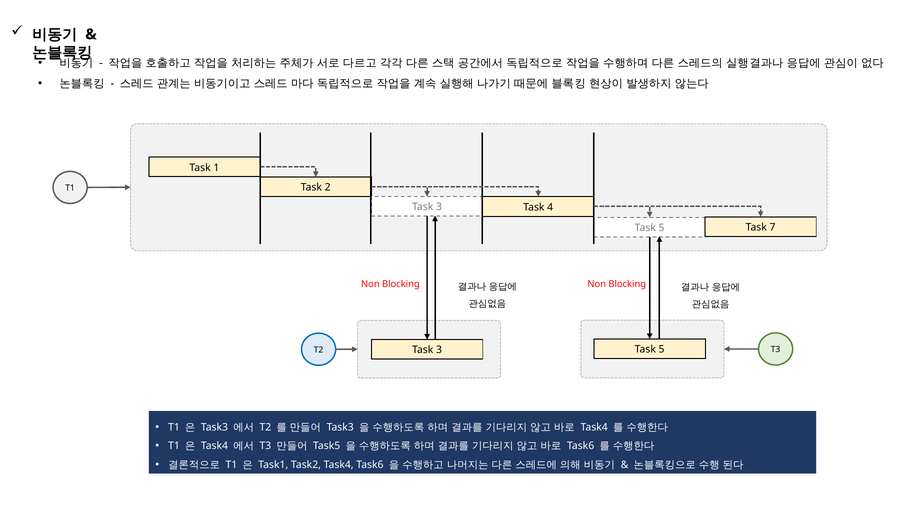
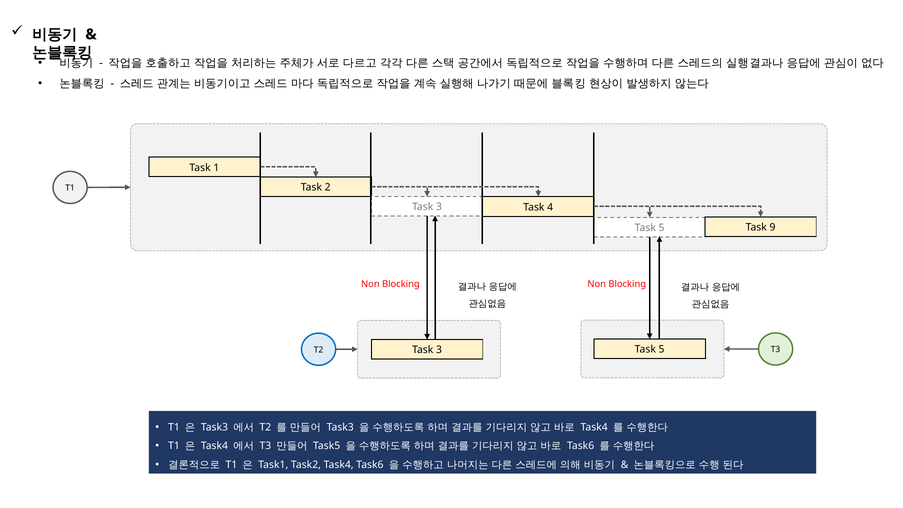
7: 7 -> 9 (773, 227)
